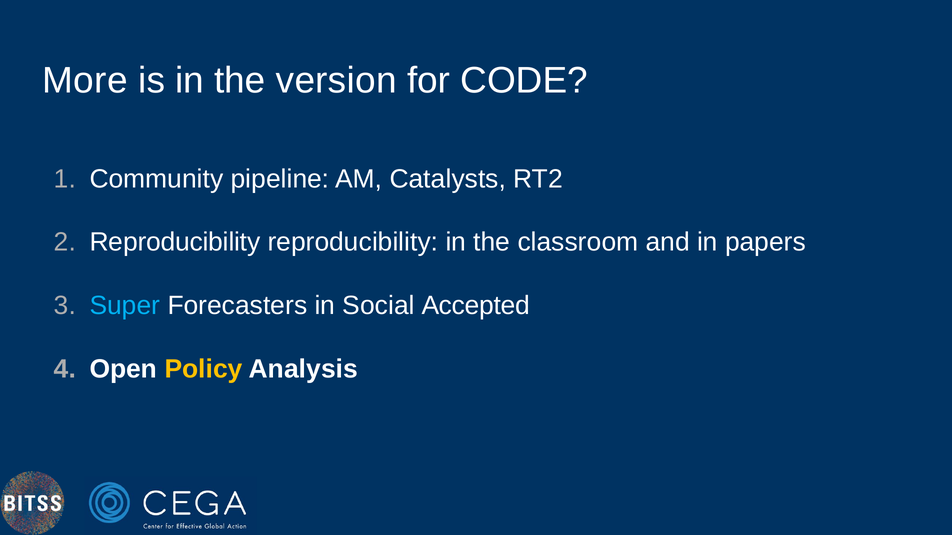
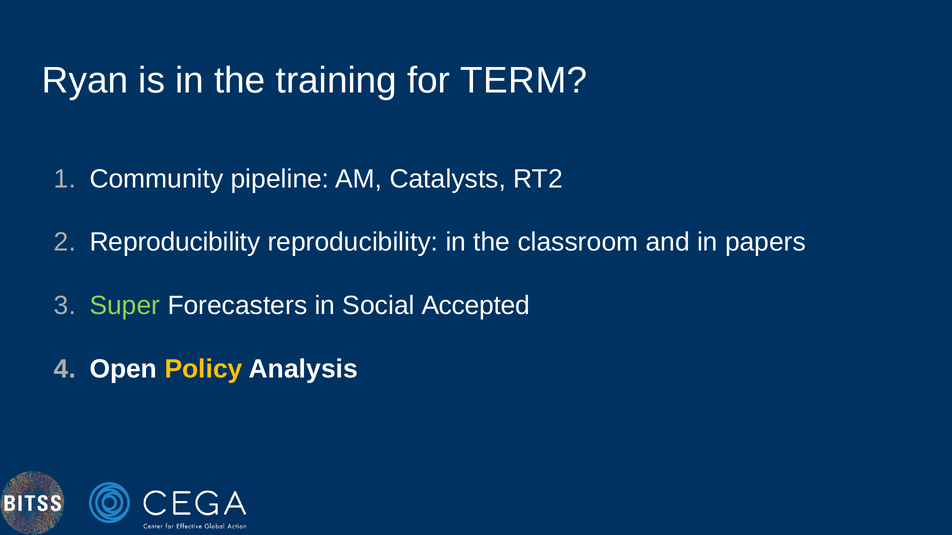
More: More -> Ryan (85, 81)
version: version -> training (336, 81)
CODE: CODE -> TERM (524, 81)
Super colour: light blue -> light green (125, 306)
